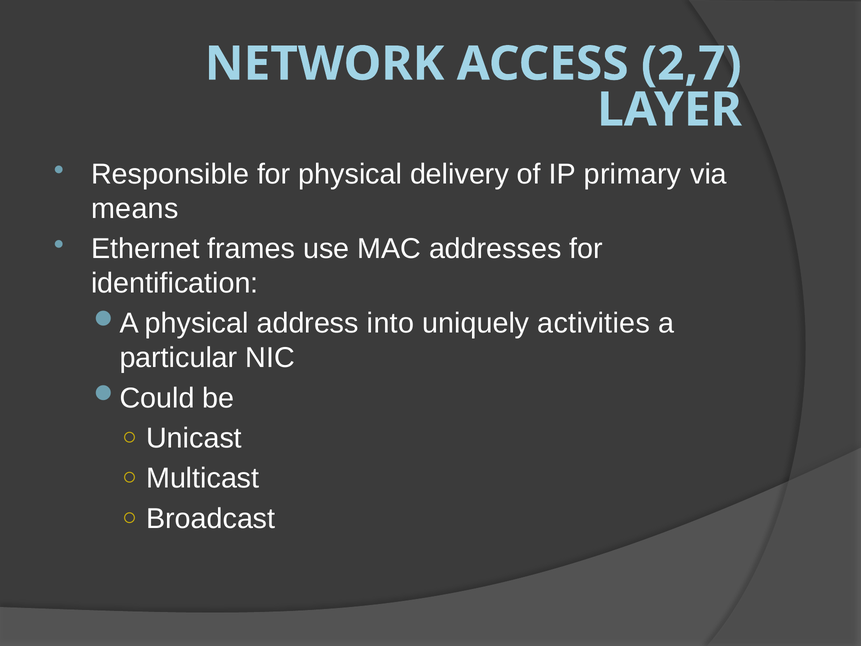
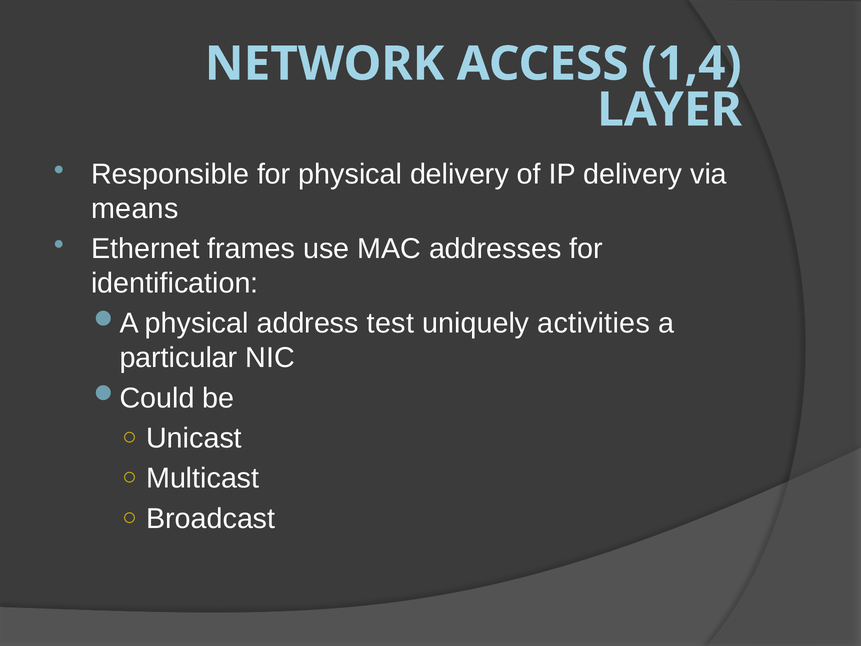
2,7: 2,7 -> 1,4 (691, 64)
IP primary: primary -> delivery (633, 174)
into: into -> test (390, 323)
